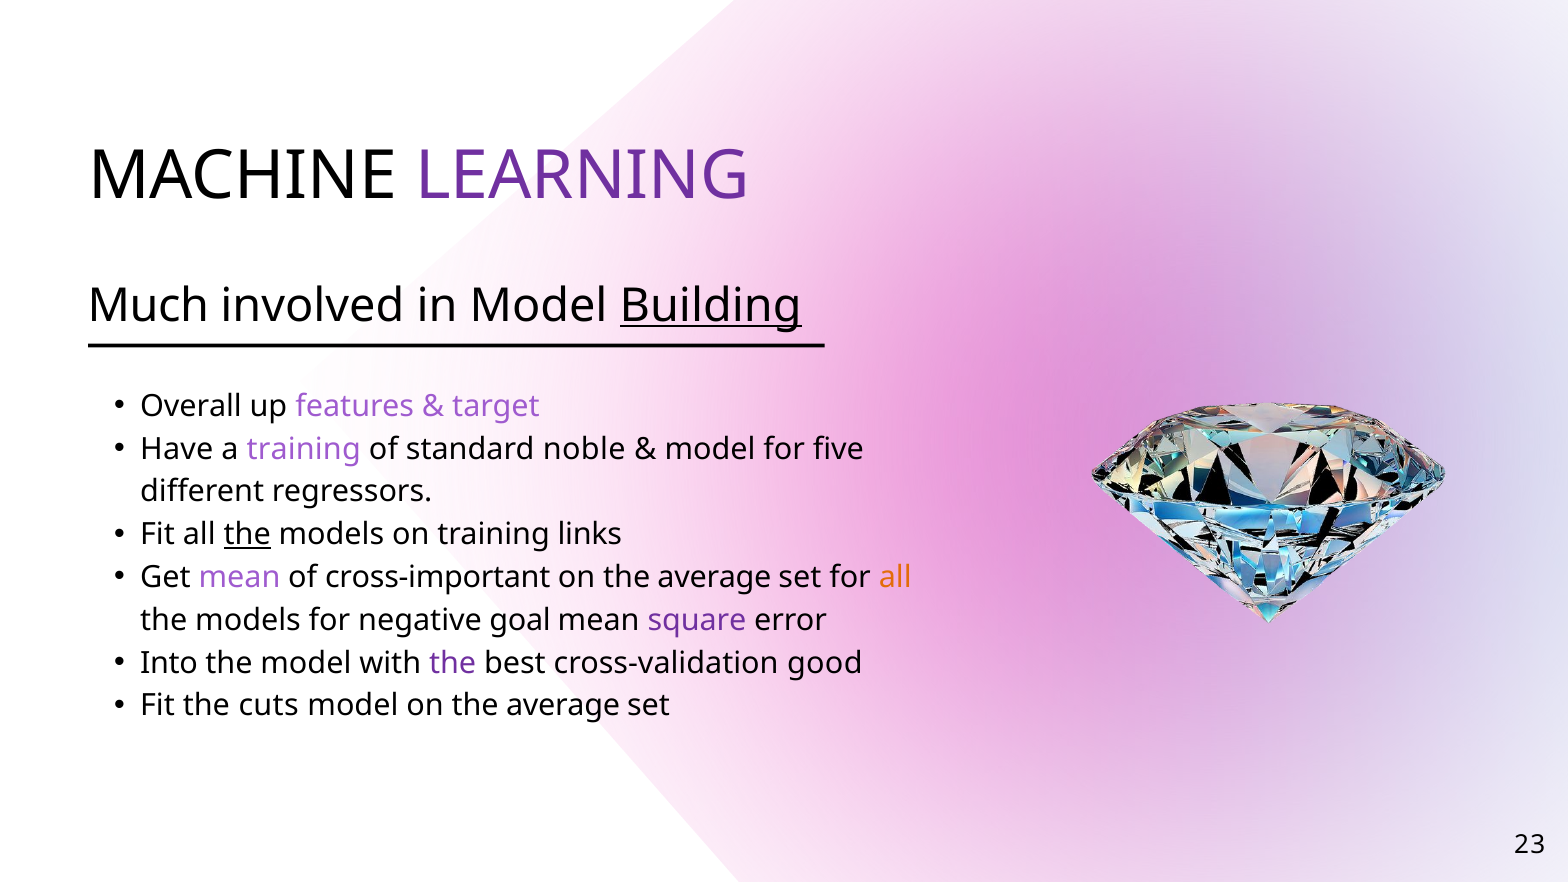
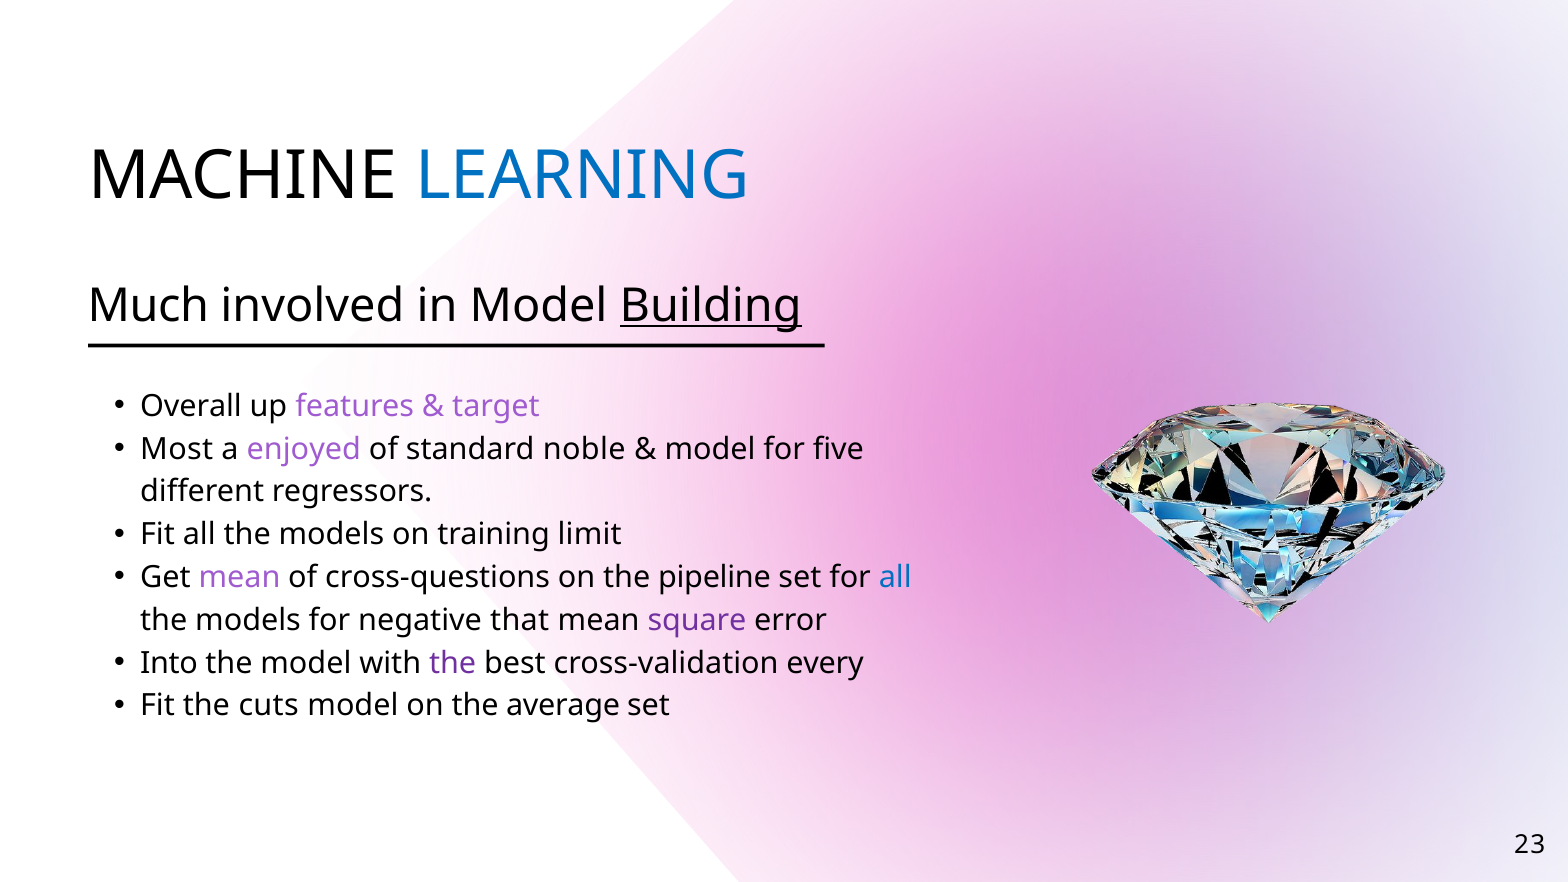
LEARNING colour: purple -> blue (582, 176)
Have: Have -> Most (177, 449)
a training: training -> enjoyed (304, 449)
the underline: present -> none (247, 535)
links: links -> limit (590, 535)
cross-important: cross-important -> cross-questions (438, 577)
average: average -> pipeline (714, 577)
all colour: orange -> blue (895, 577)
goal: goal -> that (520, 620)
good: good -> every (825, 663)
